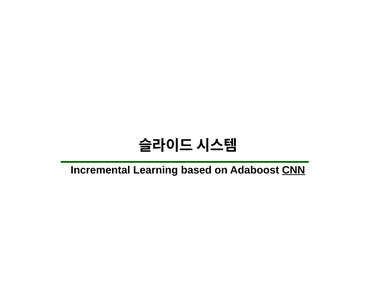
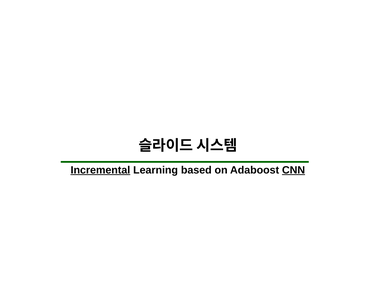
Incremental underline: none -> present (100, 170)
